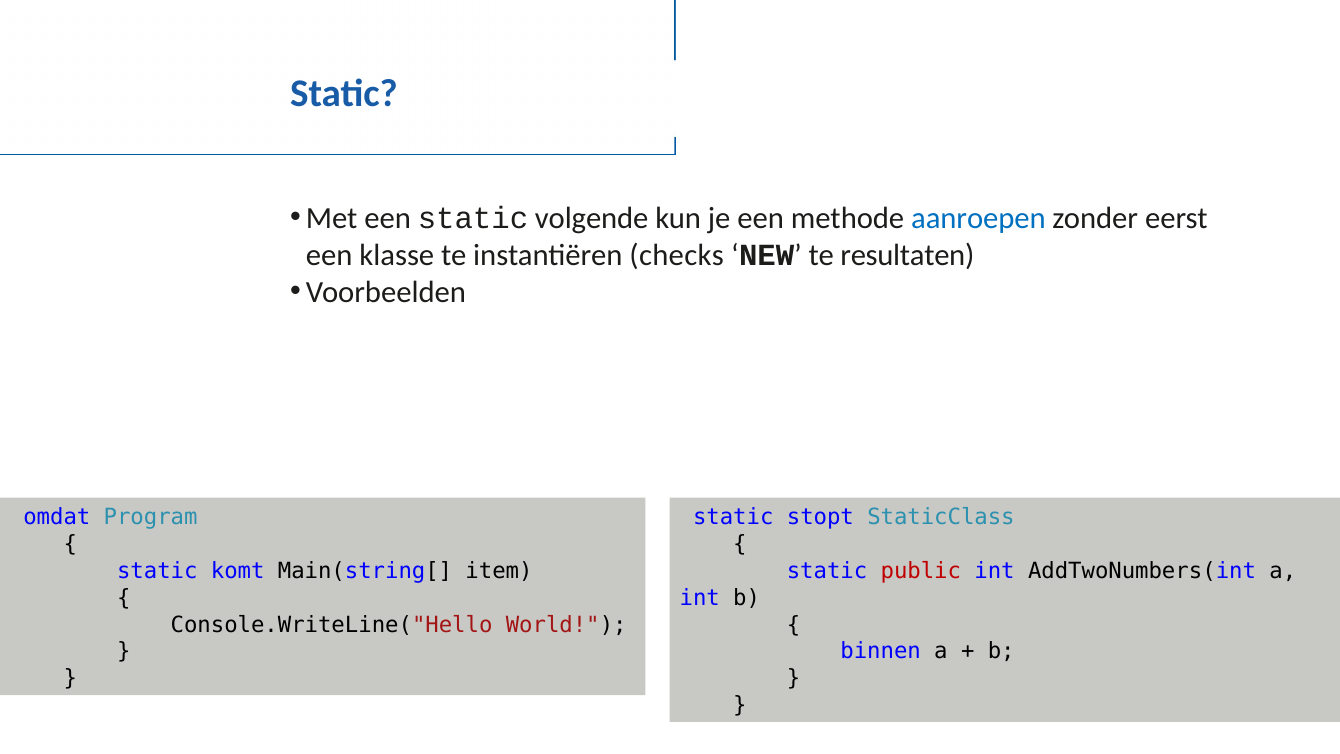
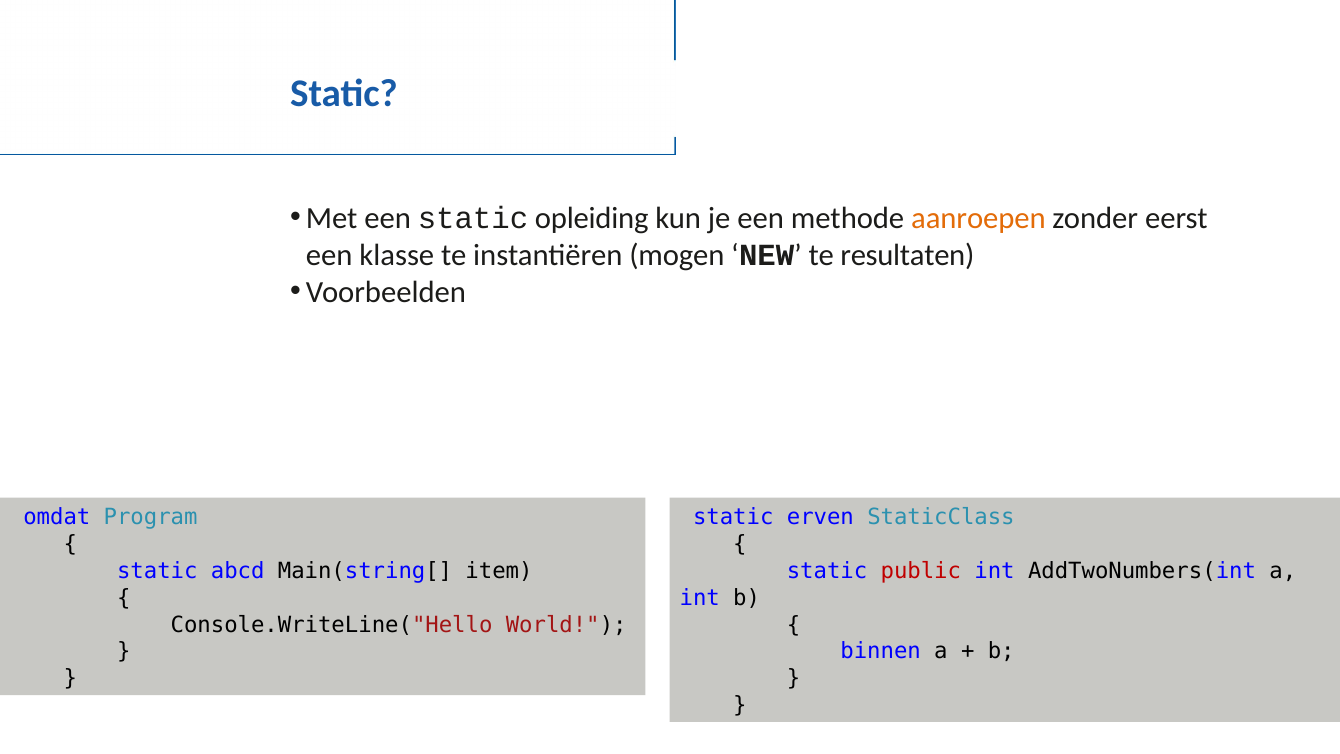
volgende: volgende -> opleiding (592, 218)
aanroepen colour: blue -> orange (978, 218)
checks: checks -> mogen (677, 255)
stopt: stopt -> erven (820, 517)
komt: komt -> abcd (238, 571)
